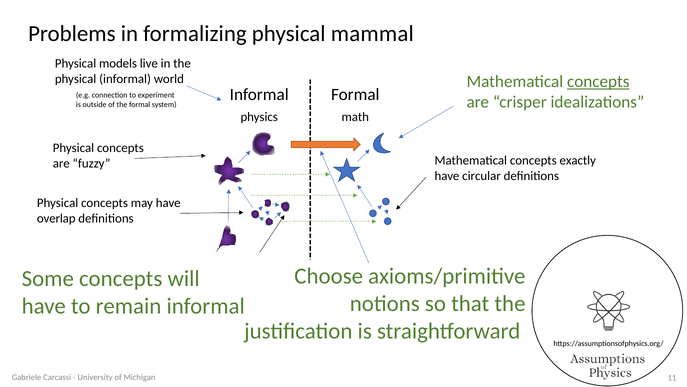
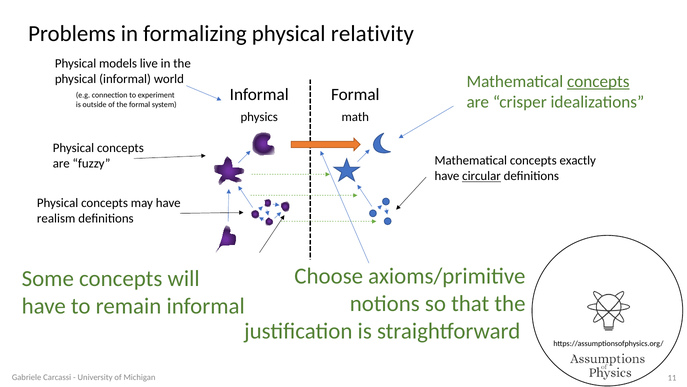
mammal: mammal -> relativity (372, 34)
circular underline: none -> present (482, 176)
overlap: overlap -> realism (56, 218)
